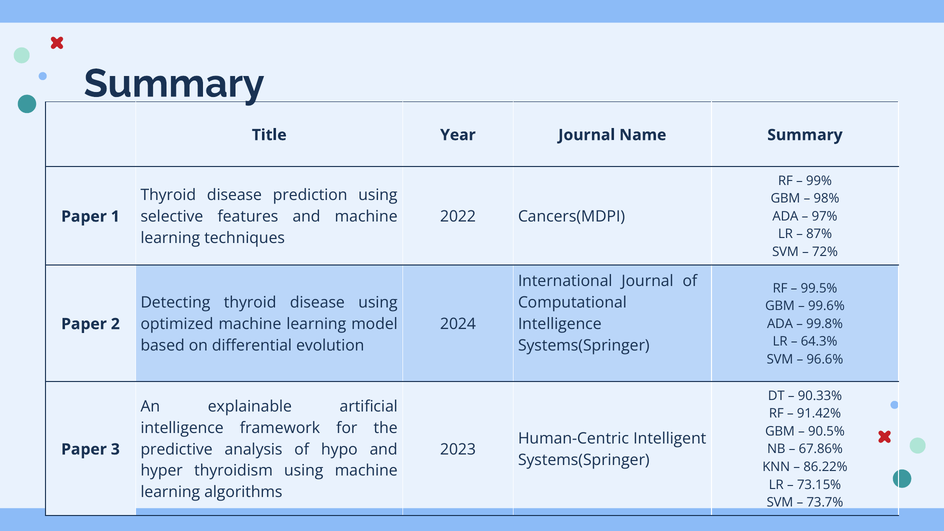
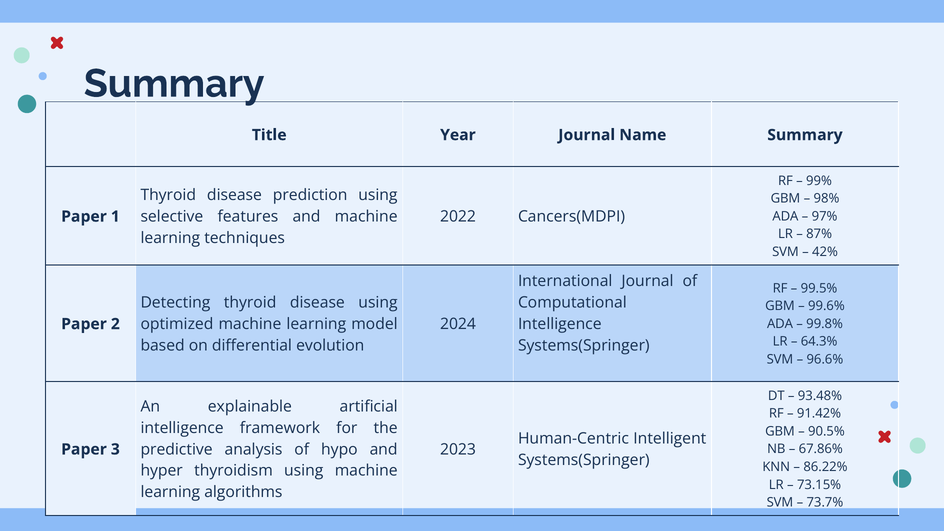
72%: 72% -> 42% (825, 252)
90.33%: 90.33% -> 93.48% (820, 396)
